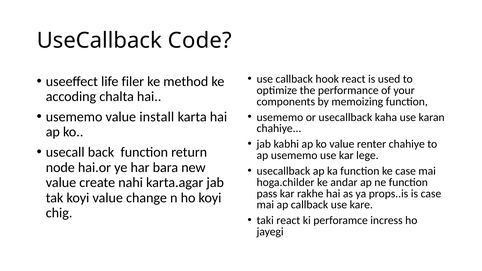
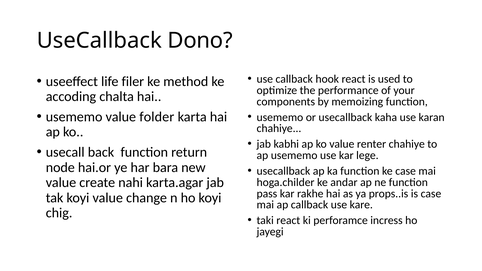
Code: Code -> Dono (200, 40)
install: install -> folder (157, 117)
